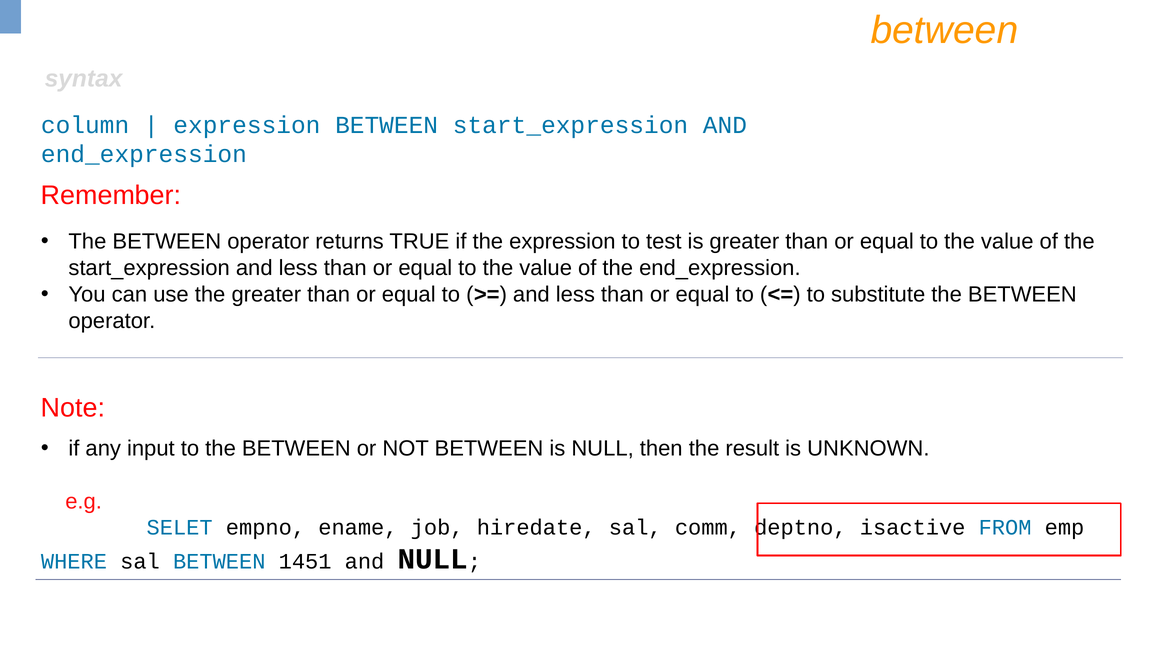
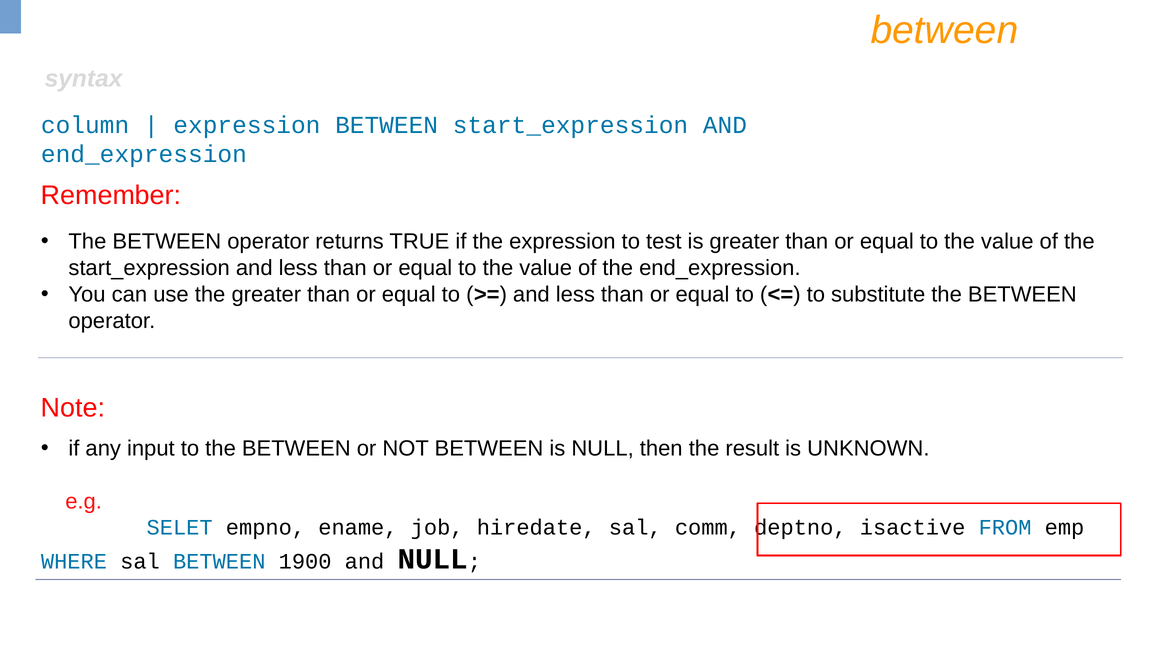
1451: 1451 -> 1900 (305, 562)
